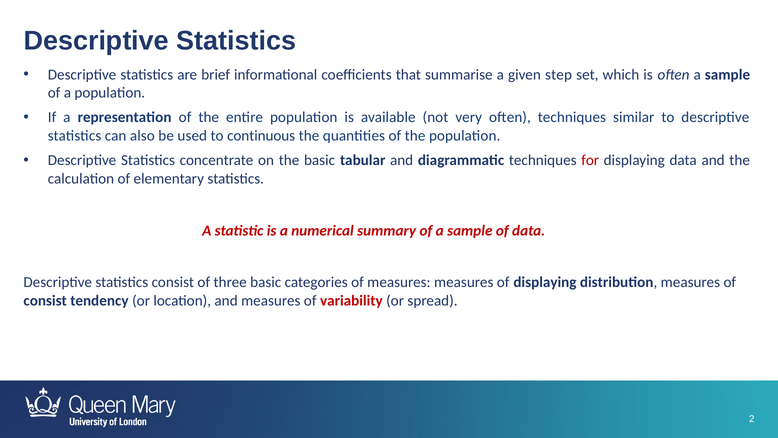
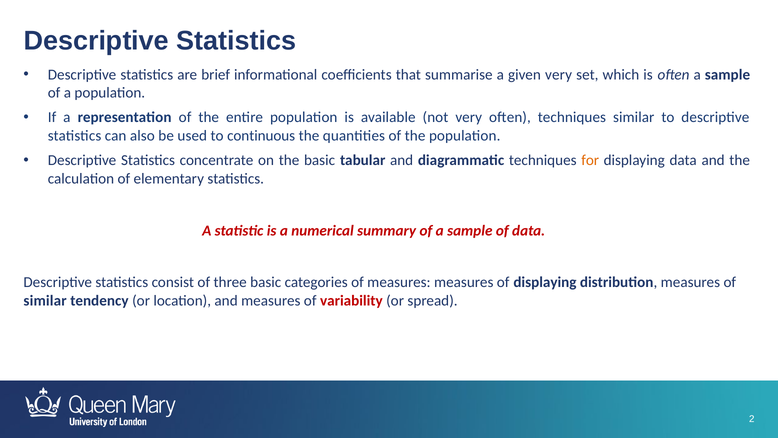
given step: step -> very (559, 75)
for colour: red -> orange (590, 160)
consist: consist -> similar (45, 300)
